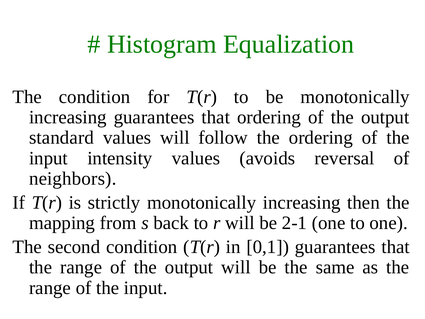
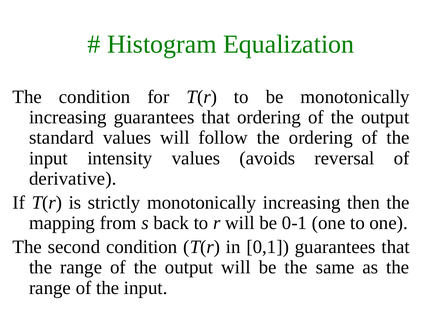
neighbors: neighbors -> derivative (73, 178)
2-1: 2-1 -> 0-1 (295, 223)
